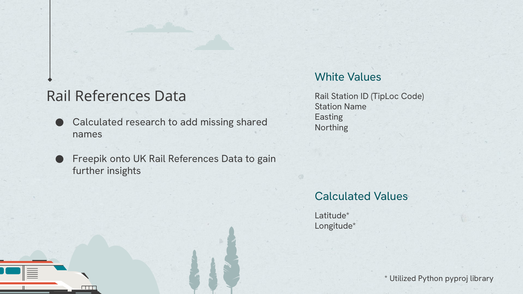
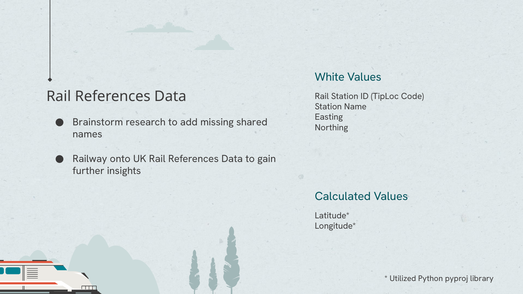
Calculated: Calculated -> Brainstorm (98, 122)
Freepik: Freepik -> Railway (90, 159)
